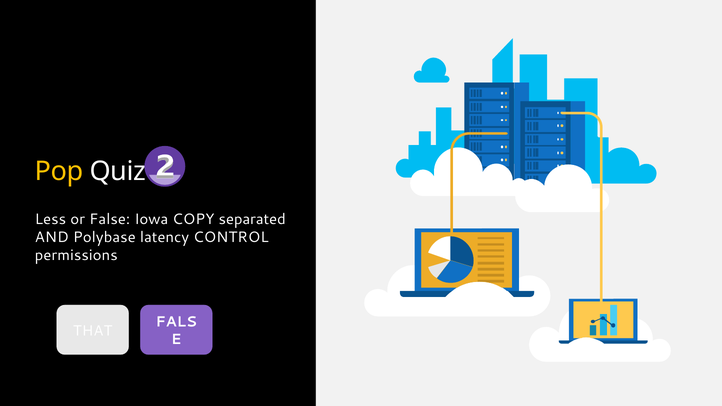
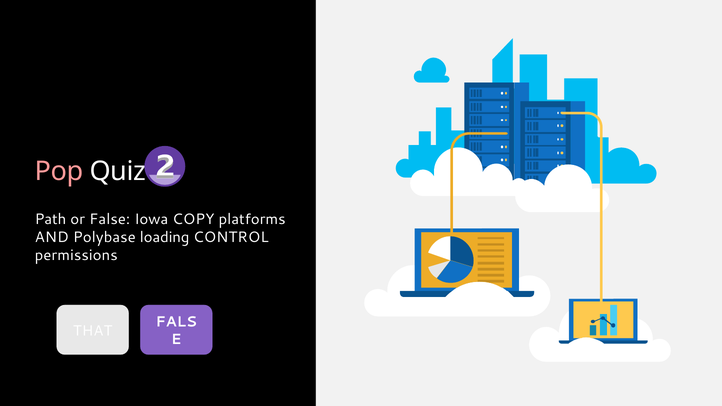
Pop colour: yellow -> pink (59, 171)
Less: Less -> Path (50, 219)
separated: separated -> platforms (252, 219)
latency: latency -> loading (165, 238)
